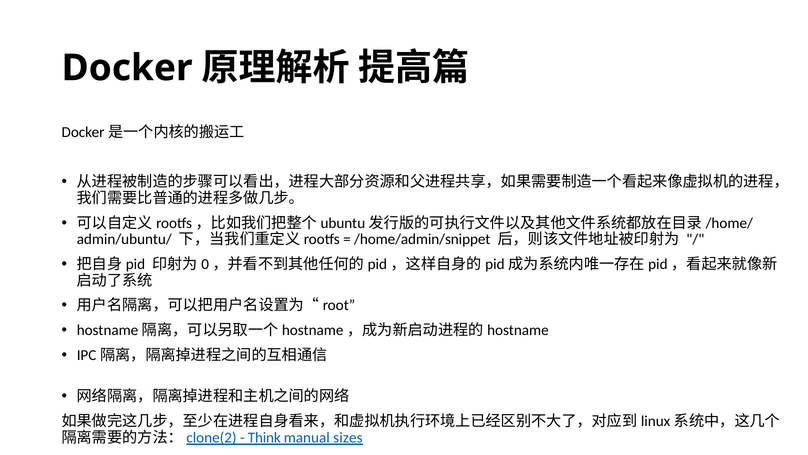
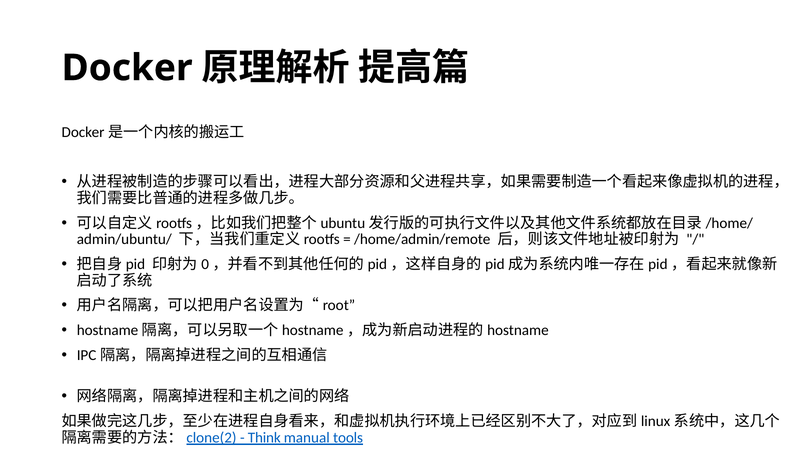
/home/admin/snippet: /home/admin/snippet -> /home/admin/remote (422, 239)
sizes: sizes -> tools (348, 437)
